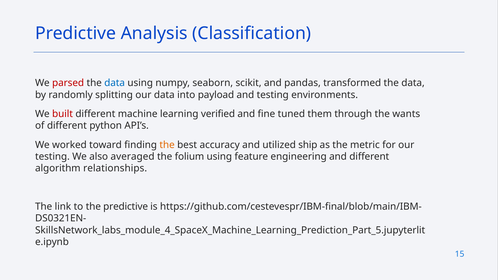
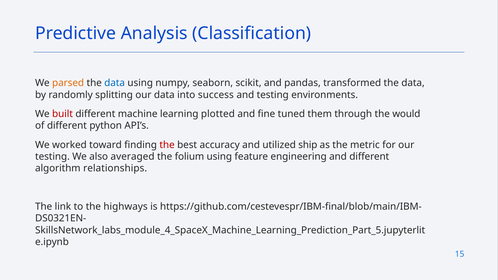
parsed colour: red -> orange (68, 83)
payload: payload -> success (216, 95)
verified: verified -> plotted (218, 114)
wants: wants -> would (406, 114)
the colour: orange -> red (167, 145)
the predictive: predictive -> highways (126, 207)
